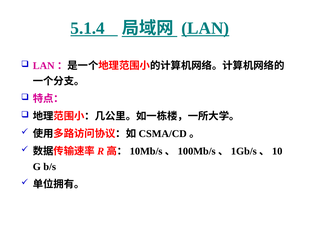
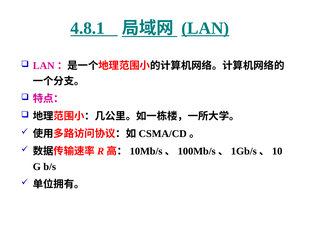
5.1.4: 5.1.4 -> 4.8.1 (88, 28)
